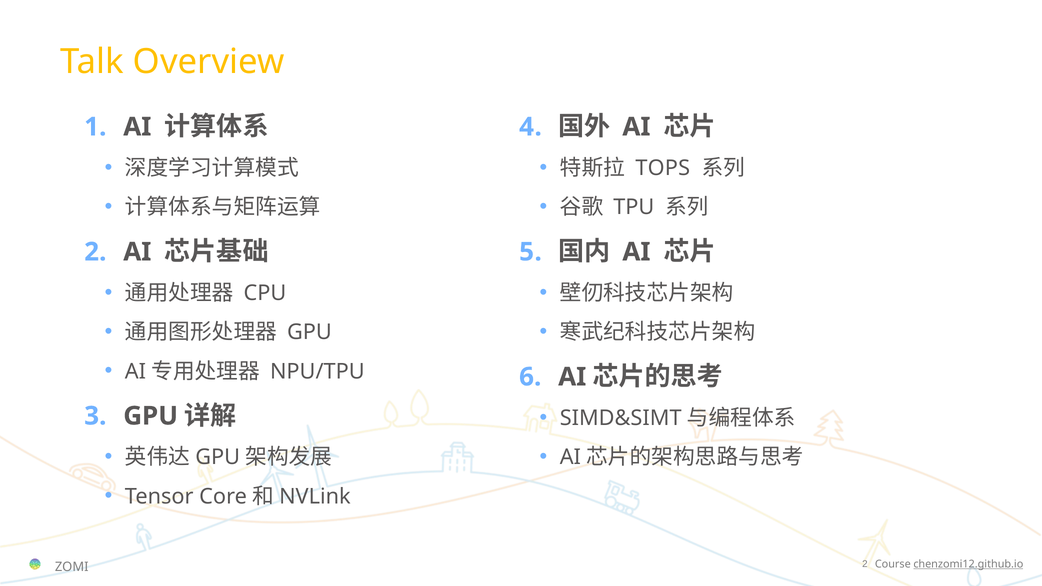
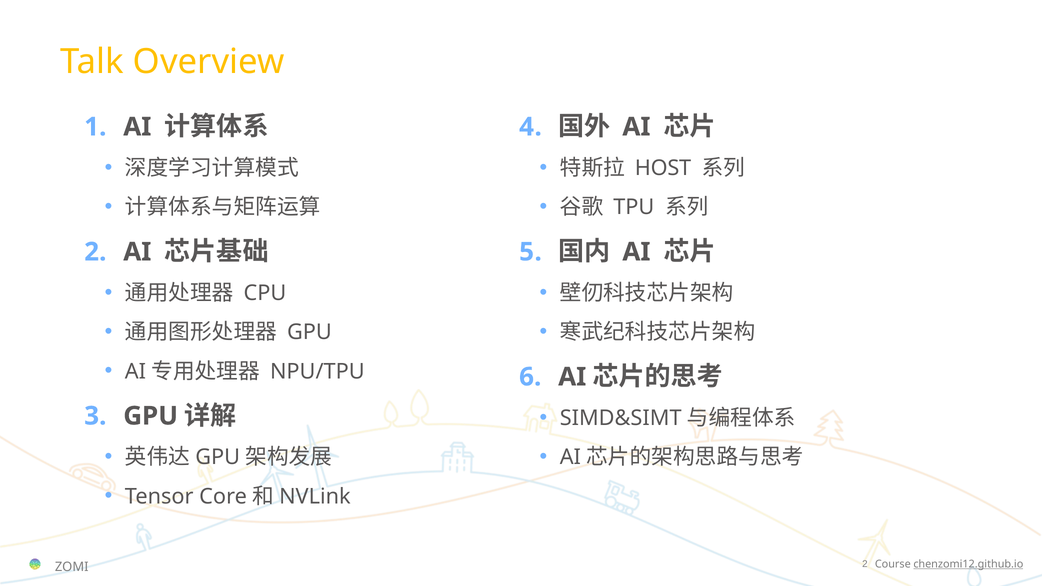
TOPS: TOPS -> HOST (663, 168)
